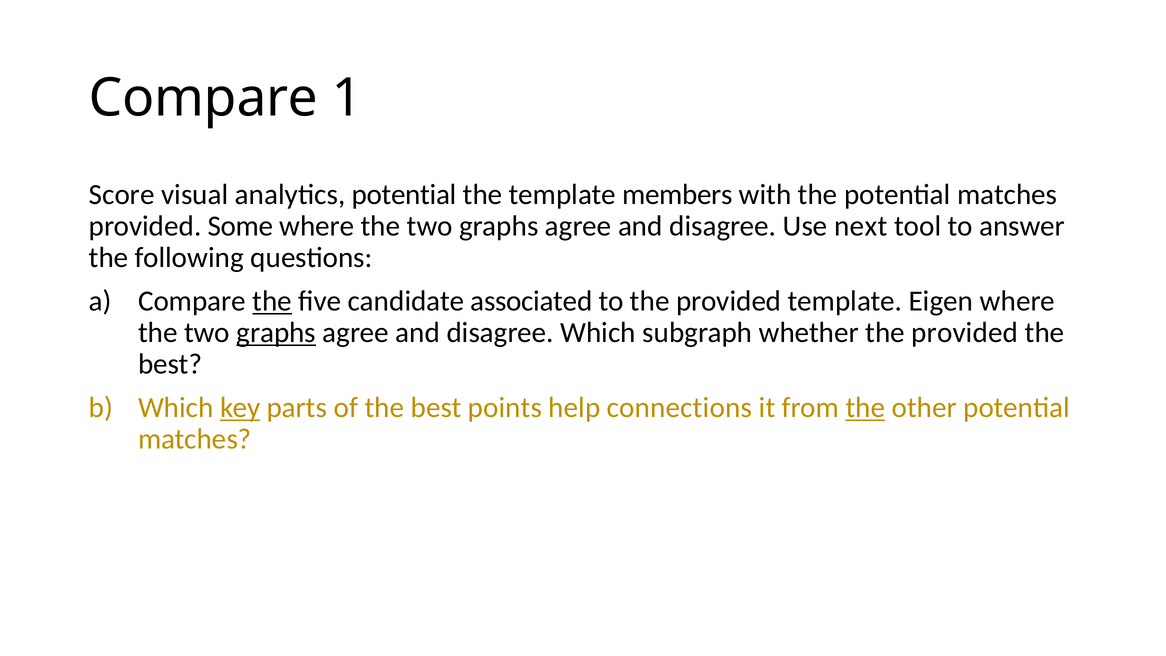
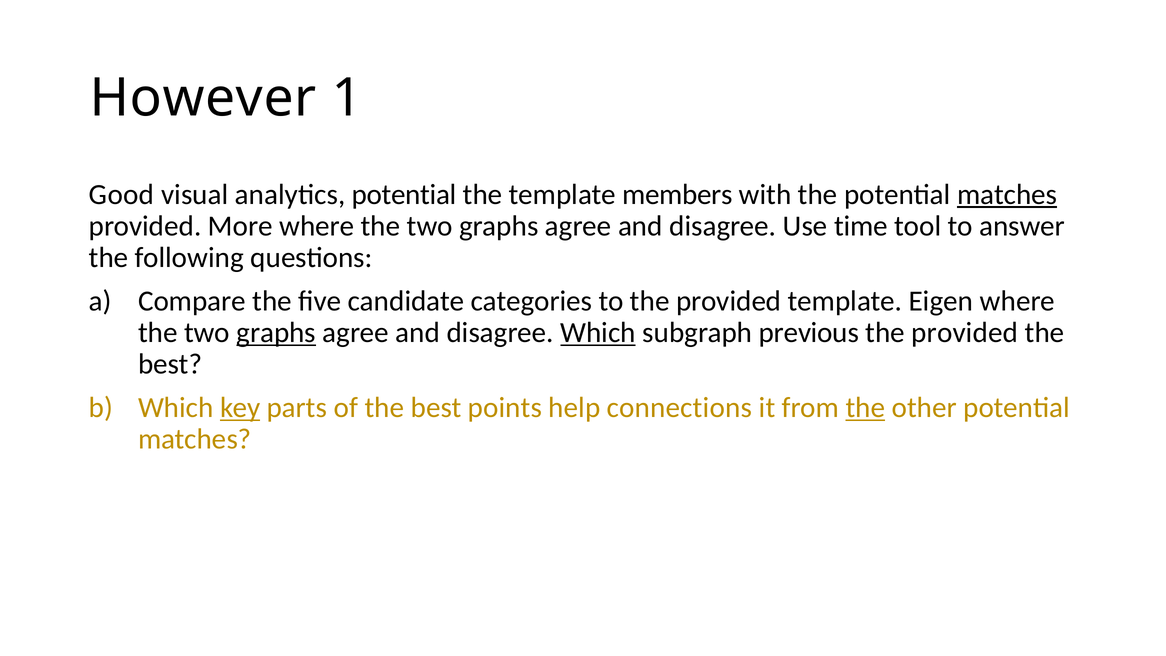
Compare: Compare -> However (203, 98)
Score: Score -> Good (122, 195)
matches underline: none -> present (1007, 195)
Some: Some -> More (240, 226)
next: next -> time (861, 226)
the underline: present -> none (272, 301)
associated: associated -> categories (531, 301)
Which underline: none -> present (598, 333)
whether: whether -> previous (809, 333)
